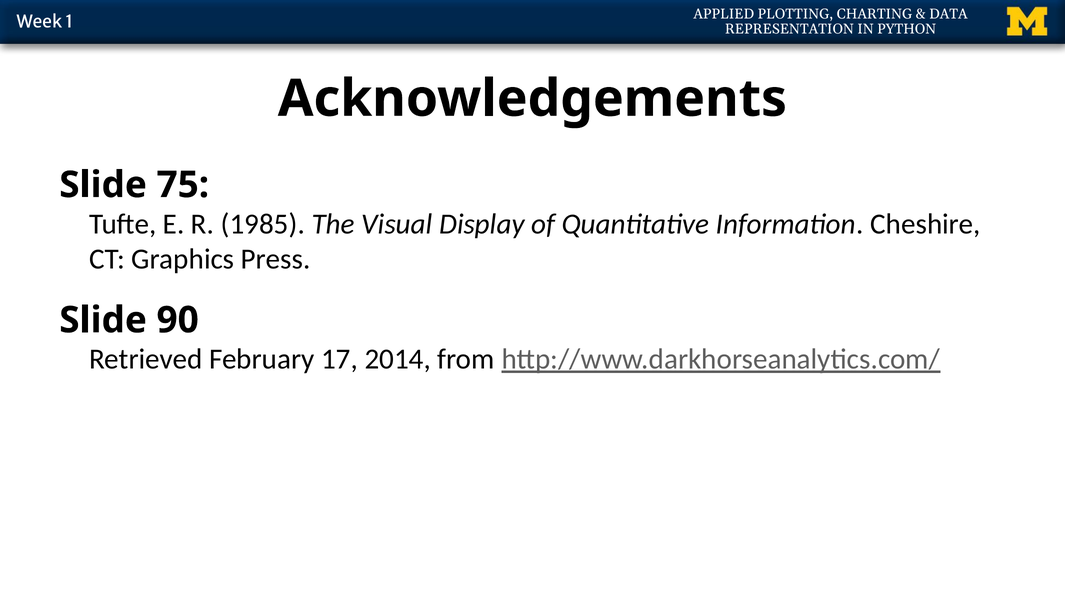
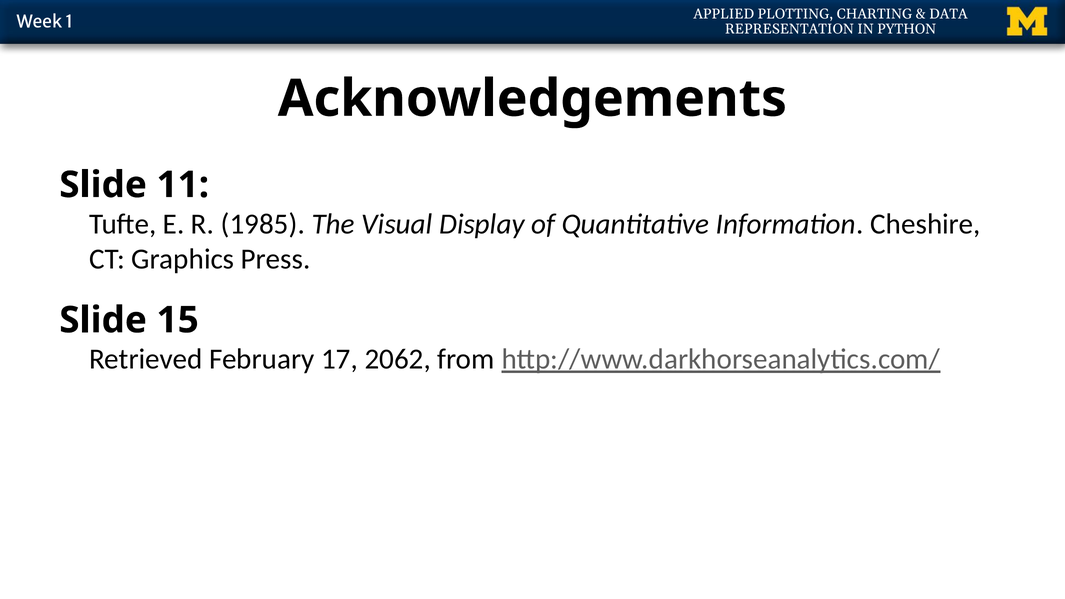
75: 75 -> 11 (183, 185)
90: 90 -> 15 (178, 320)
2014: 2014 -> 2062 (398, 359)
